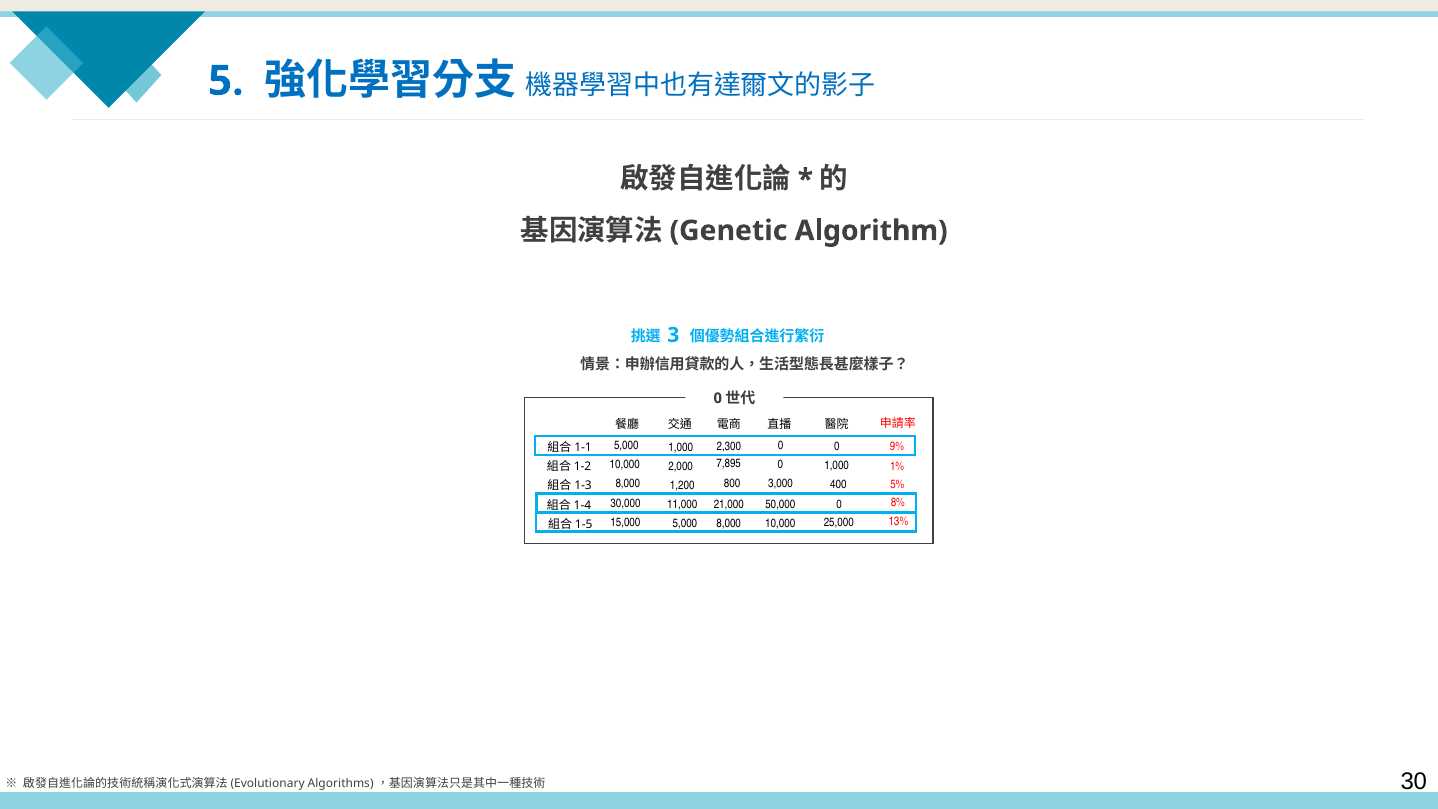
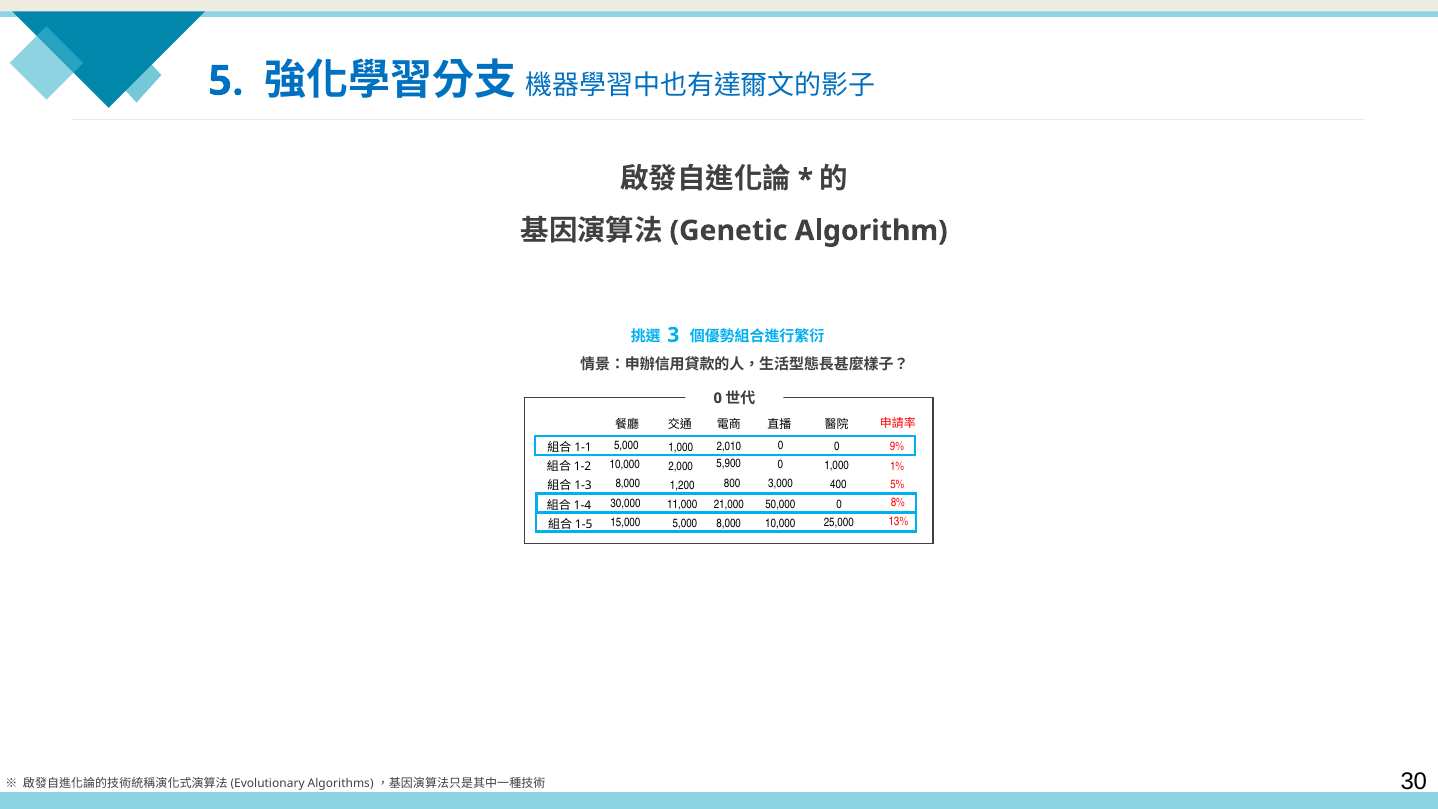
2,300: 2,300 -> 2,010 (729, 446)
7,895: 7,895 -> 5,900 (729, 464)
